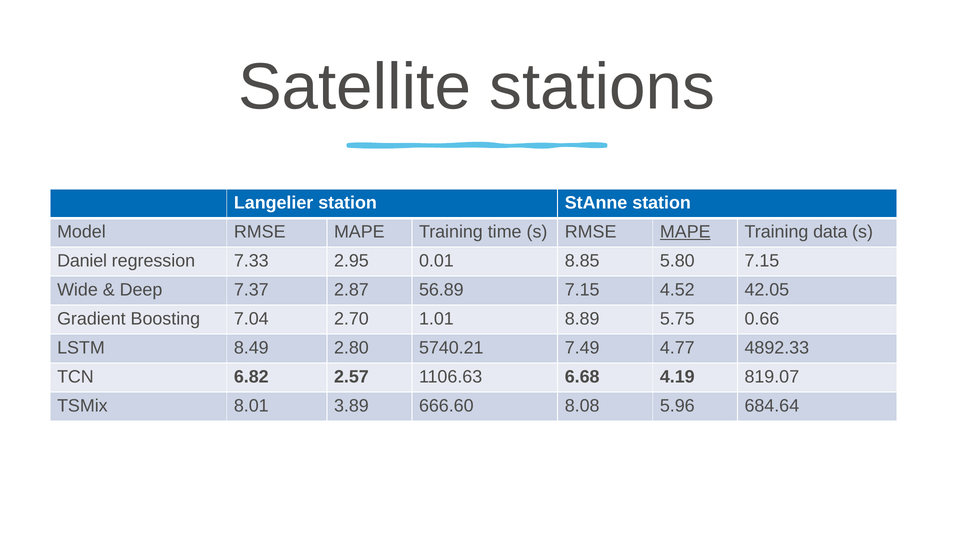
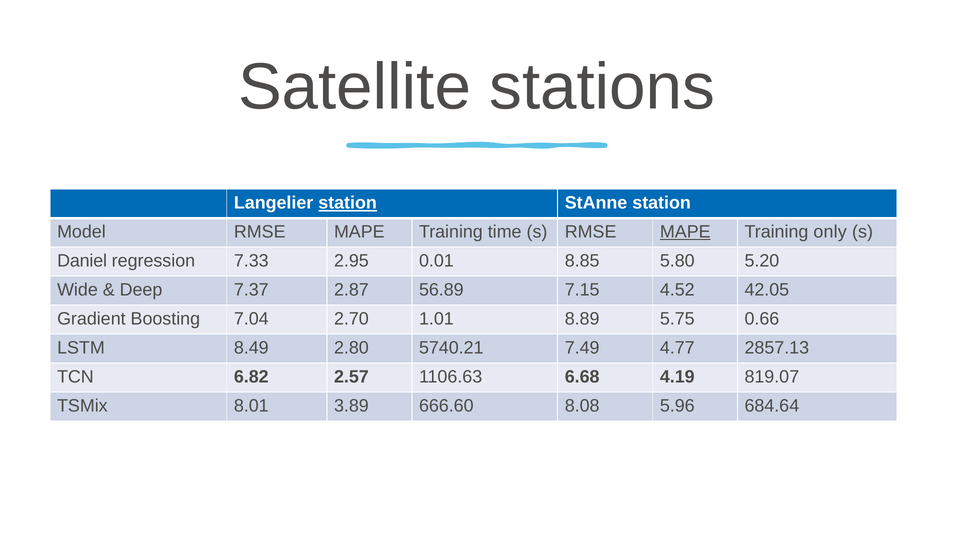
station underline: none -> present (348, 203)
data: data -> only (830, 232)
5.80 7.15: 7.15 -> 5.20 (762, 261)
4892.33: 4892.33 -> 2857.13 (777, 348)
